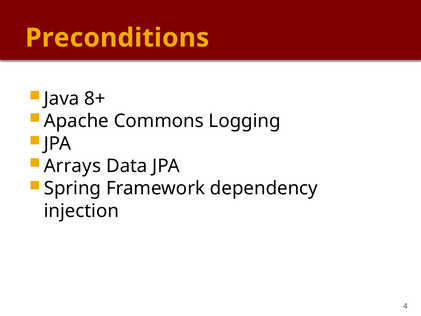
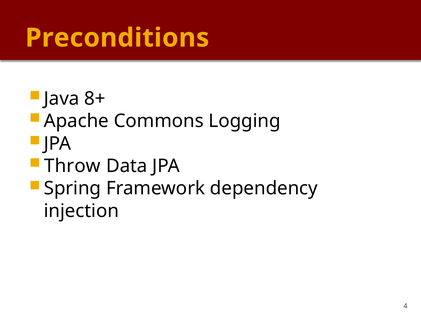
Arrays: Arrays -> Throw (72, 166)
